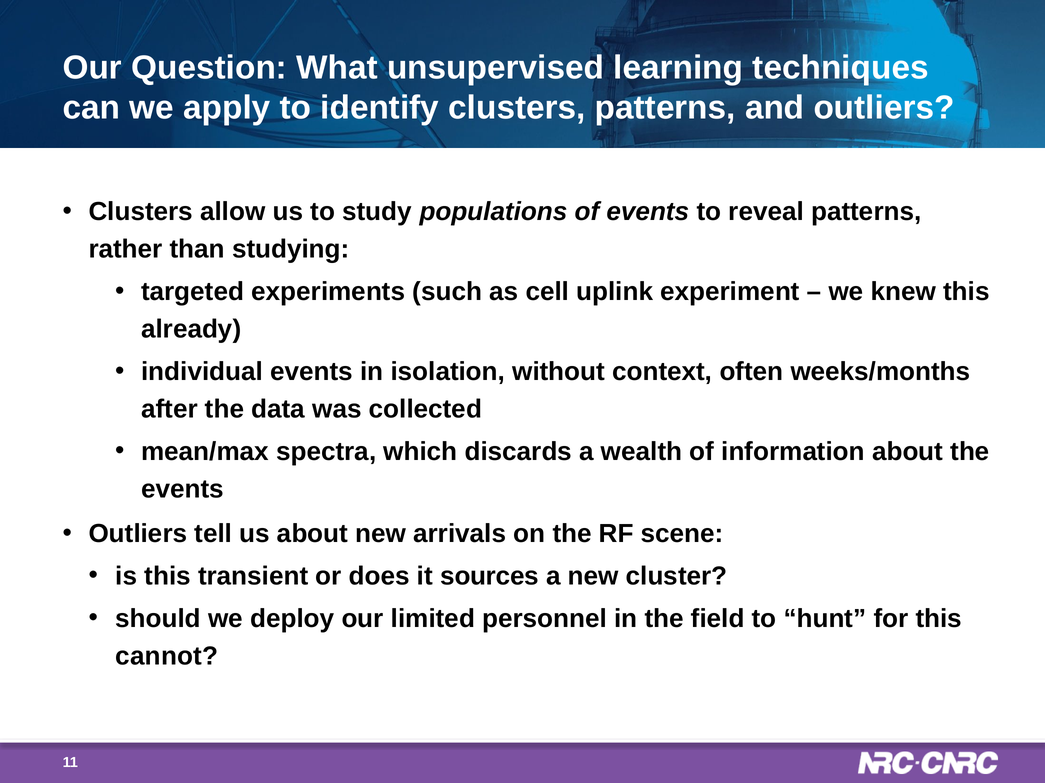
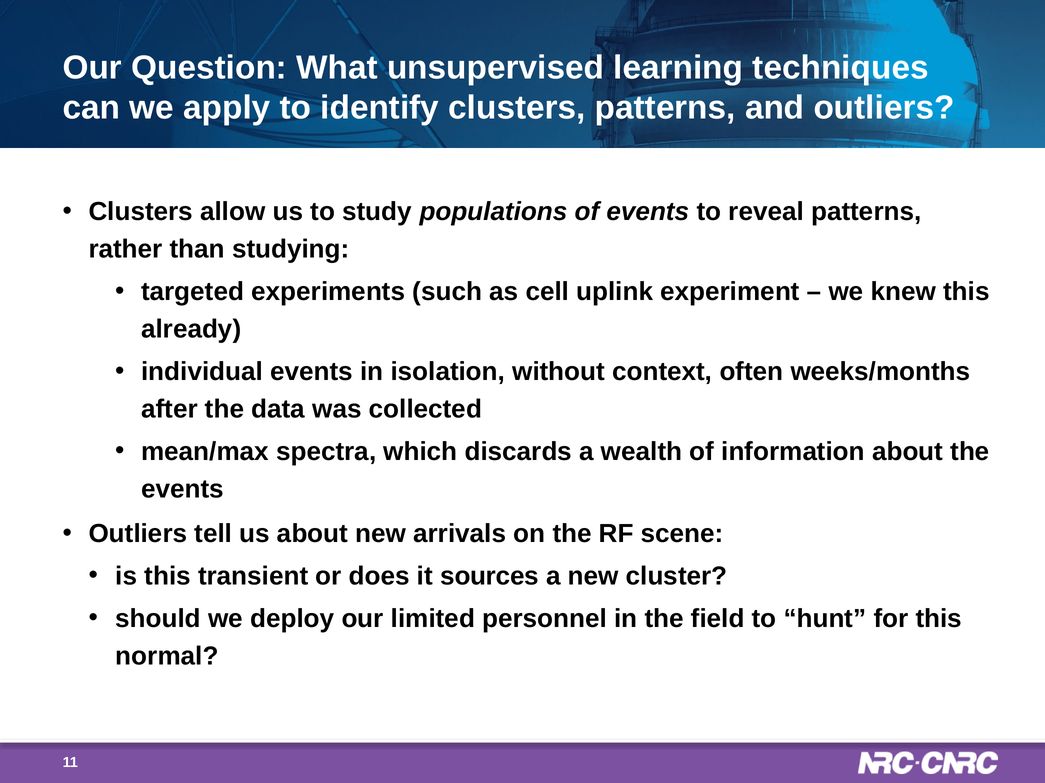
cannot: cannot -> normal (167, 657)
